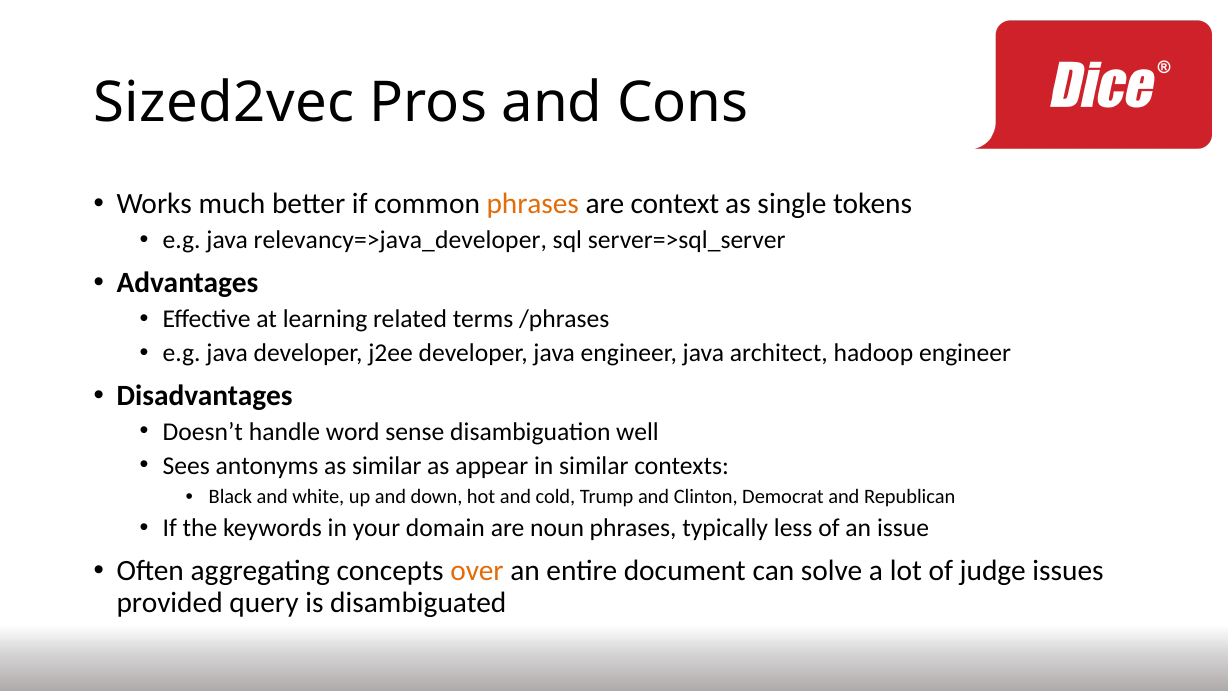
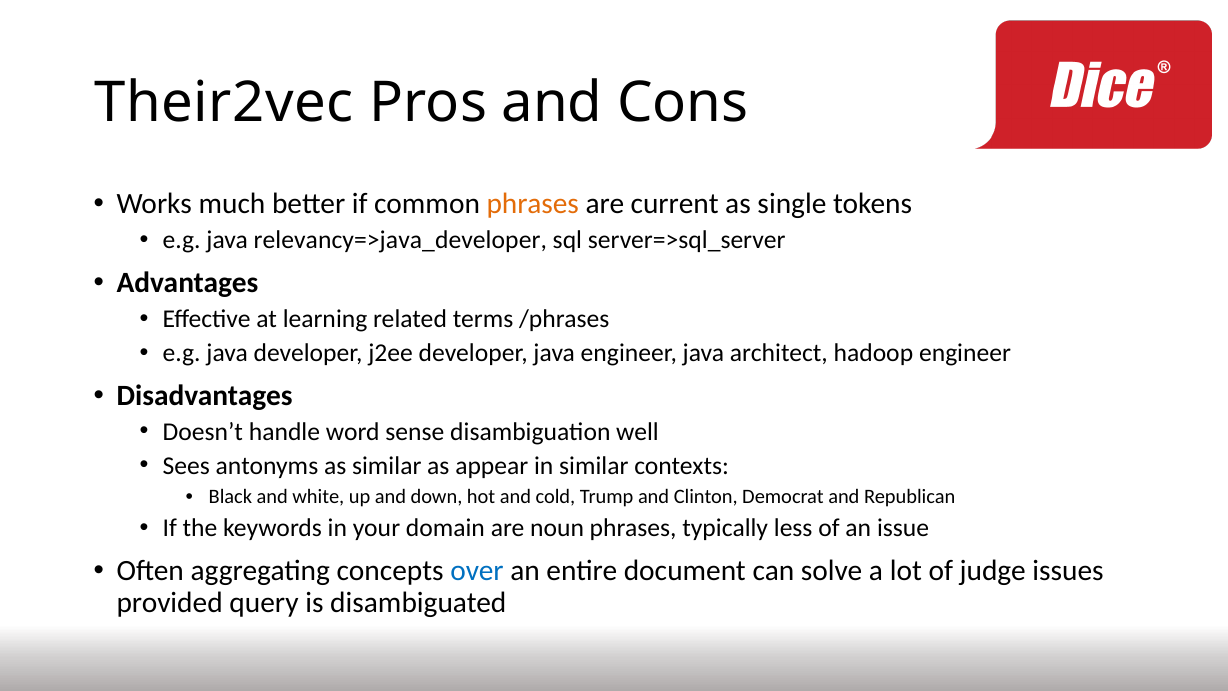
Sized2vec: Sized2vec -> Their2vec (224, 103)
context: context -> current (675, 204)
over colour: orange -> blue (477, 570)
